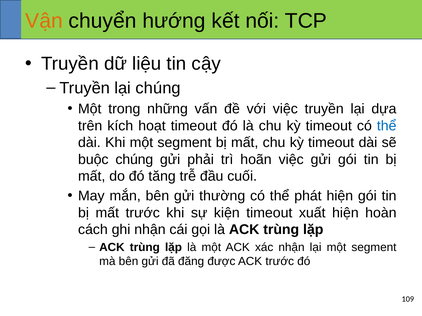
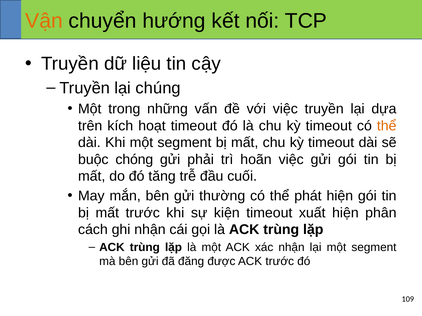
thể colour: blue -> orange (387, 126)
buộc chúng: chúng -> chóng (134, 160)
hoàn: hoàn -> phân (381, 213)
